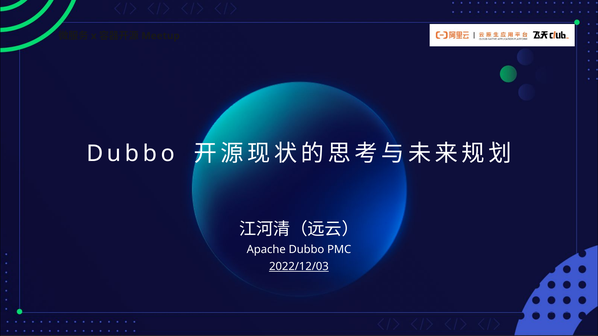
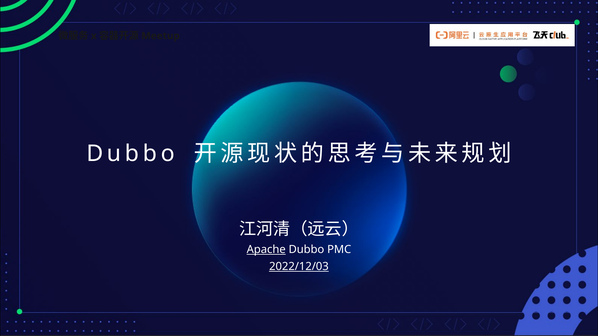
Apache underline: none -> present (266, 250)
